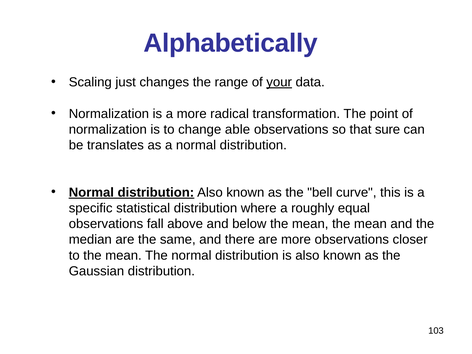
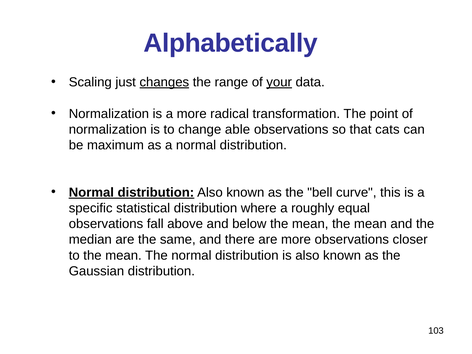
changes underline: none -> present (164, 82)
sure: sure -> cats (387, 129)
translates: translates -> maximum (115, 145)
